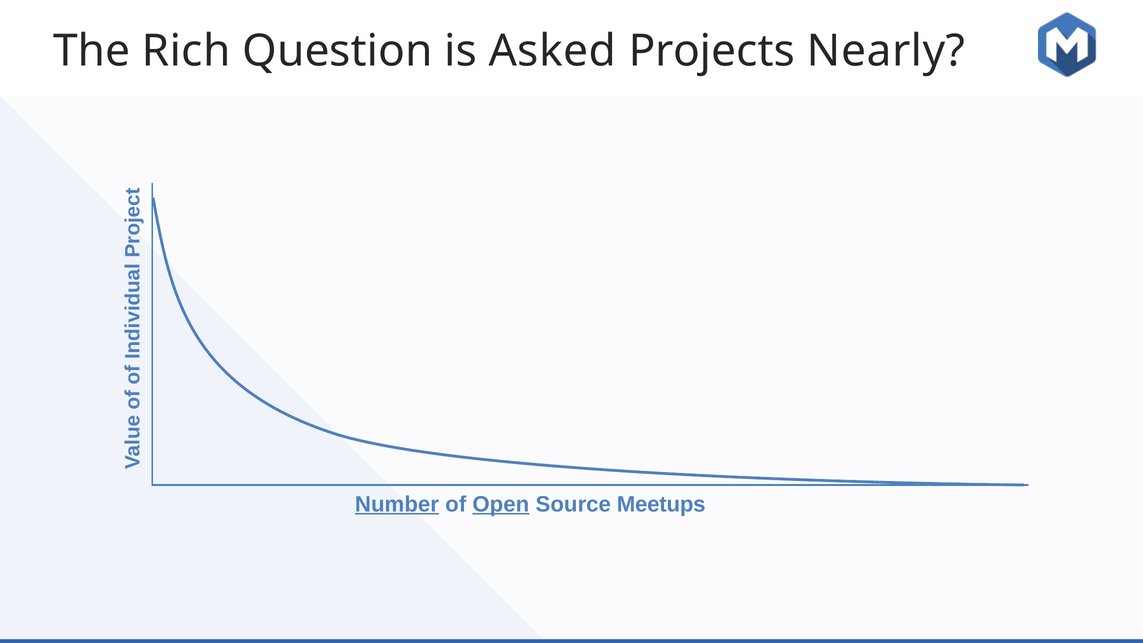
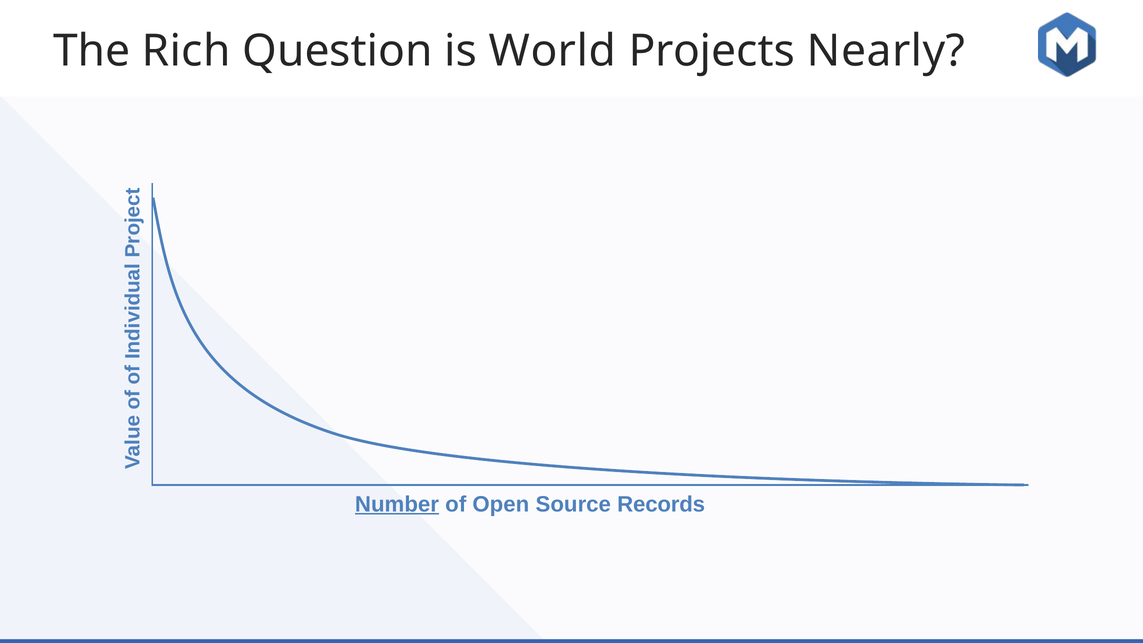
Asked: Asked -> World (552, 51)
Open underline: present -> none (501, 504)
Meetups: Meetups -> Records (661, 504)
